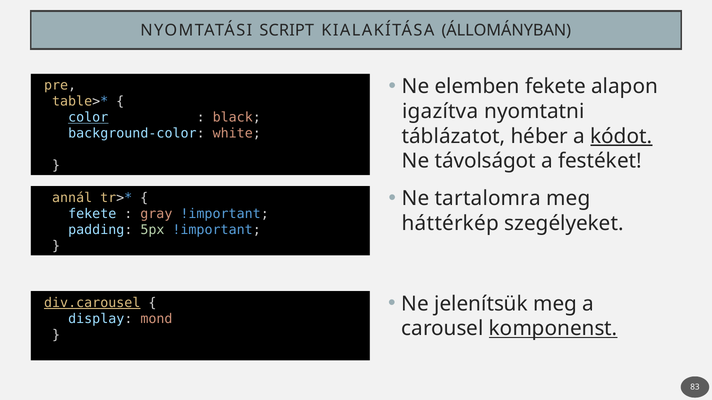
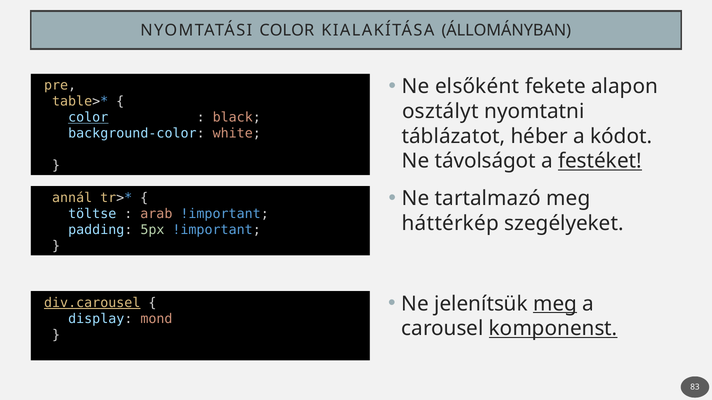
NYOMTATÁSI SCRIPT: SCRIPT -> COLOR (287, 30)
elemben: elemben -> elsőként (477, 87)
igazítva: igazítva -> osztályt (440, 111)
kódot underline: present -> none (621, 136)
festéket underline: none -> present (600, 161)
tartalomra: tartalomra -> tartalmazó (488, 199)
fekete: fekete -> töltse (92, 214)
gray: gray -> arab (156, 214)
meg underline: none -> present (555, 304)
